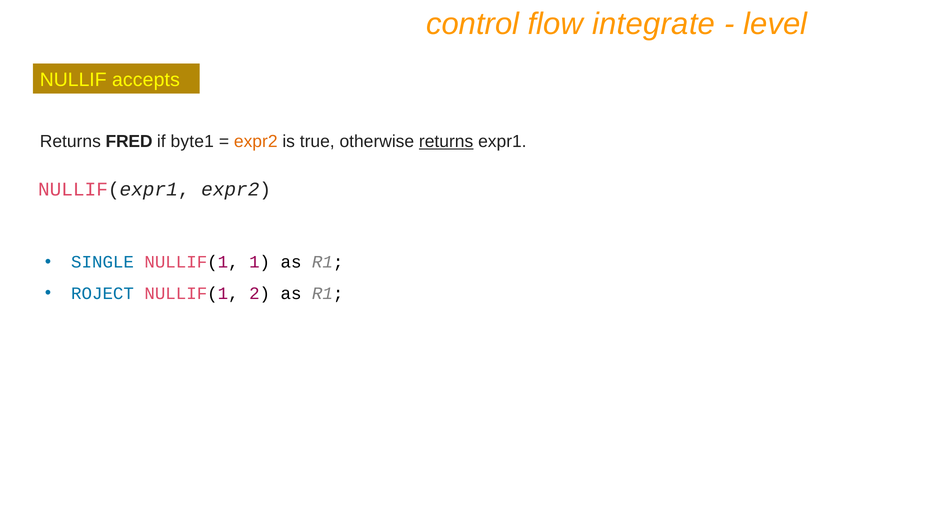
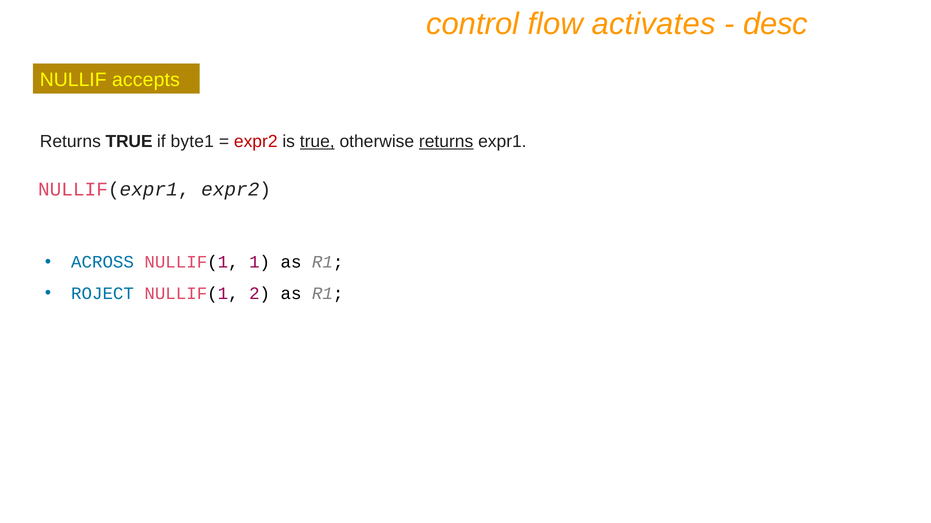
integrate: integrate -> activates (654, 24)
level: level -> desc (775, 24)
Returns FRED: FRED -> TRUE (129, 142)
expr2 colour: orange -> red (256, 142)
true underline: none -> present (317, 142)
SINGLE: SINGLE -> ACROSS (103, 263)
